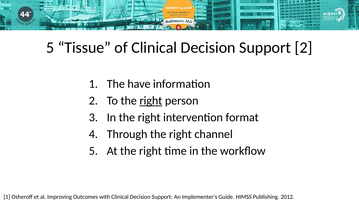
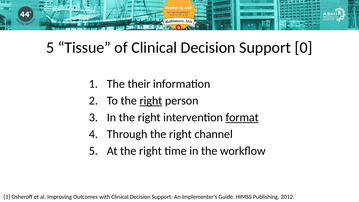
Support 2: 2 -> 0 (304, 48)
have: have -> their (139, 84)
format underline: none -> present (242, 117)
